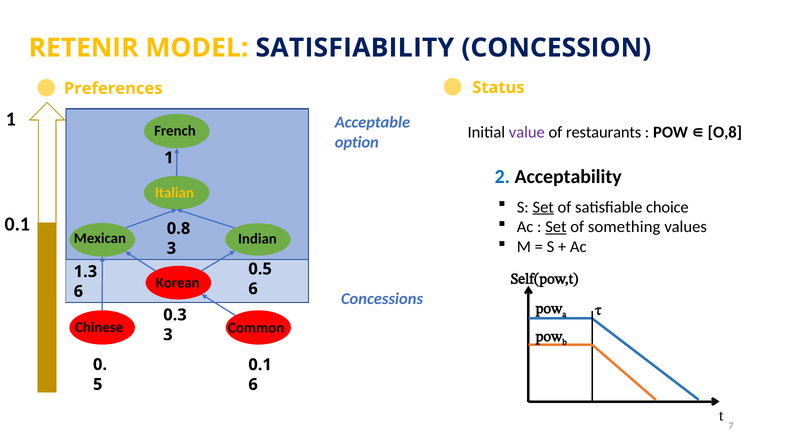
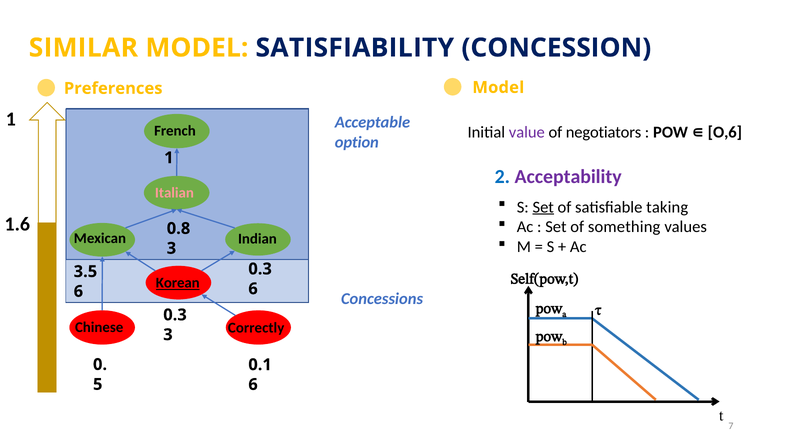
RETENIR: RETENIR -> SIMILAR (83, 48)
Preferences Status: Status -> Model (498, 88)
restaurants: restaurants -> negotiators (604, 133)
O,8: O,8 -> O,6 (725, 133)
Acceptability colour: black -> purple (568, 177)
Italian colour: yellow -> pink (174, 193)
choice: choice -> taking (667, 207)
0.1: 0.1 -> 1.6 (17, 225)
Set underline: present -> none (556, 227)
0.5: 0.5 -> 0.3 (260, 269)
1.3: 1.3 -> 3.5 (85, 272)
Korean underline: none -> present (178, 283)
Common: Common -> Correctly (256, 328)
